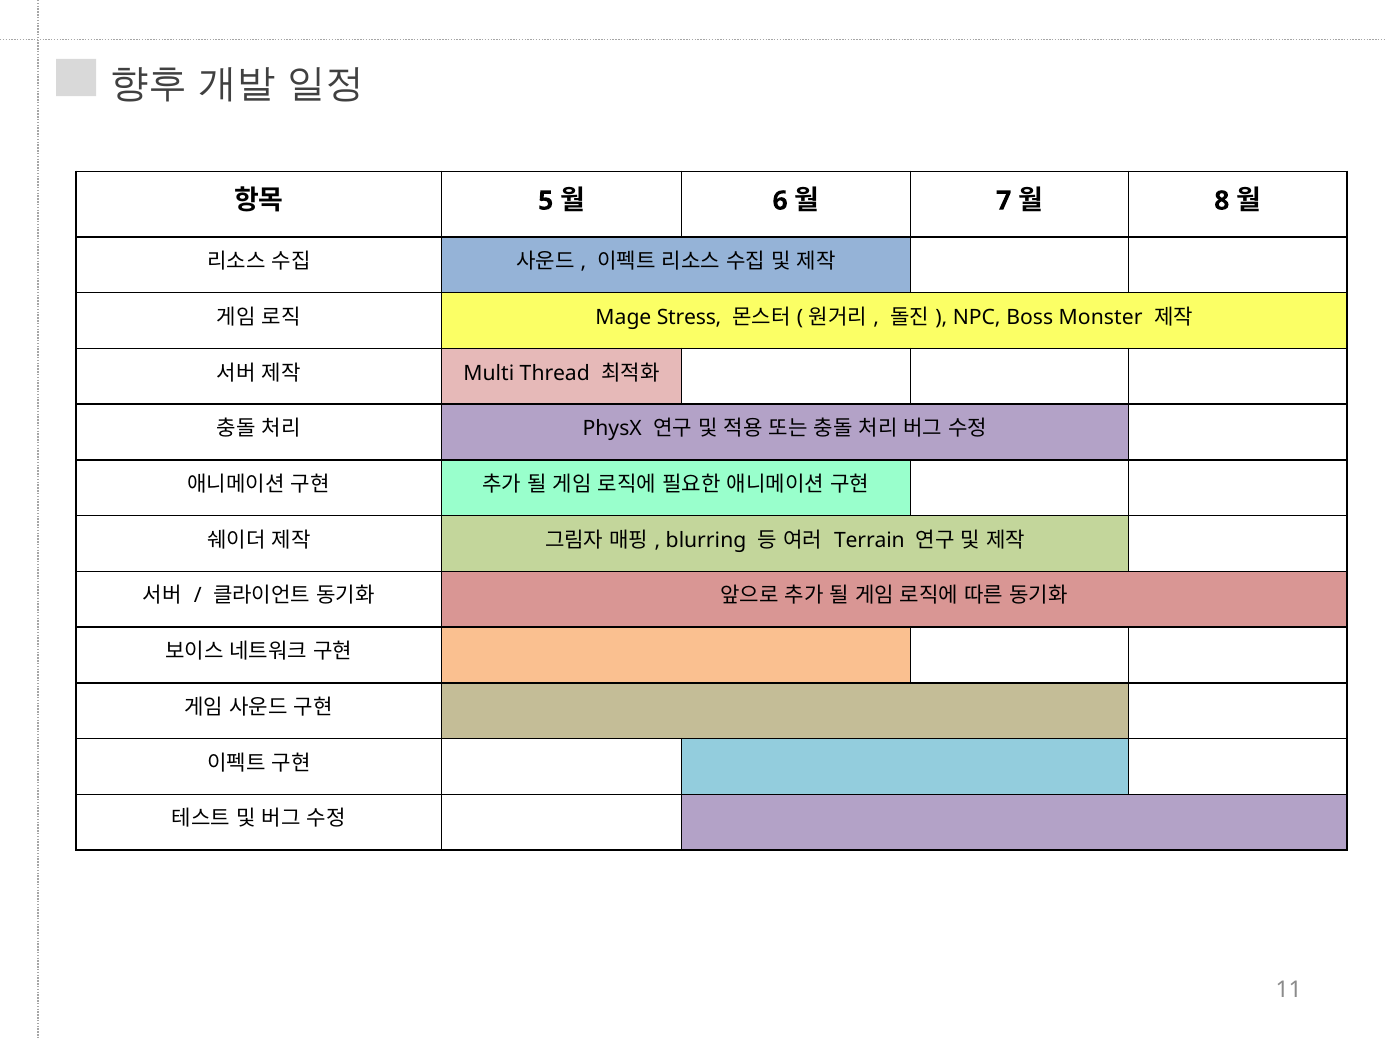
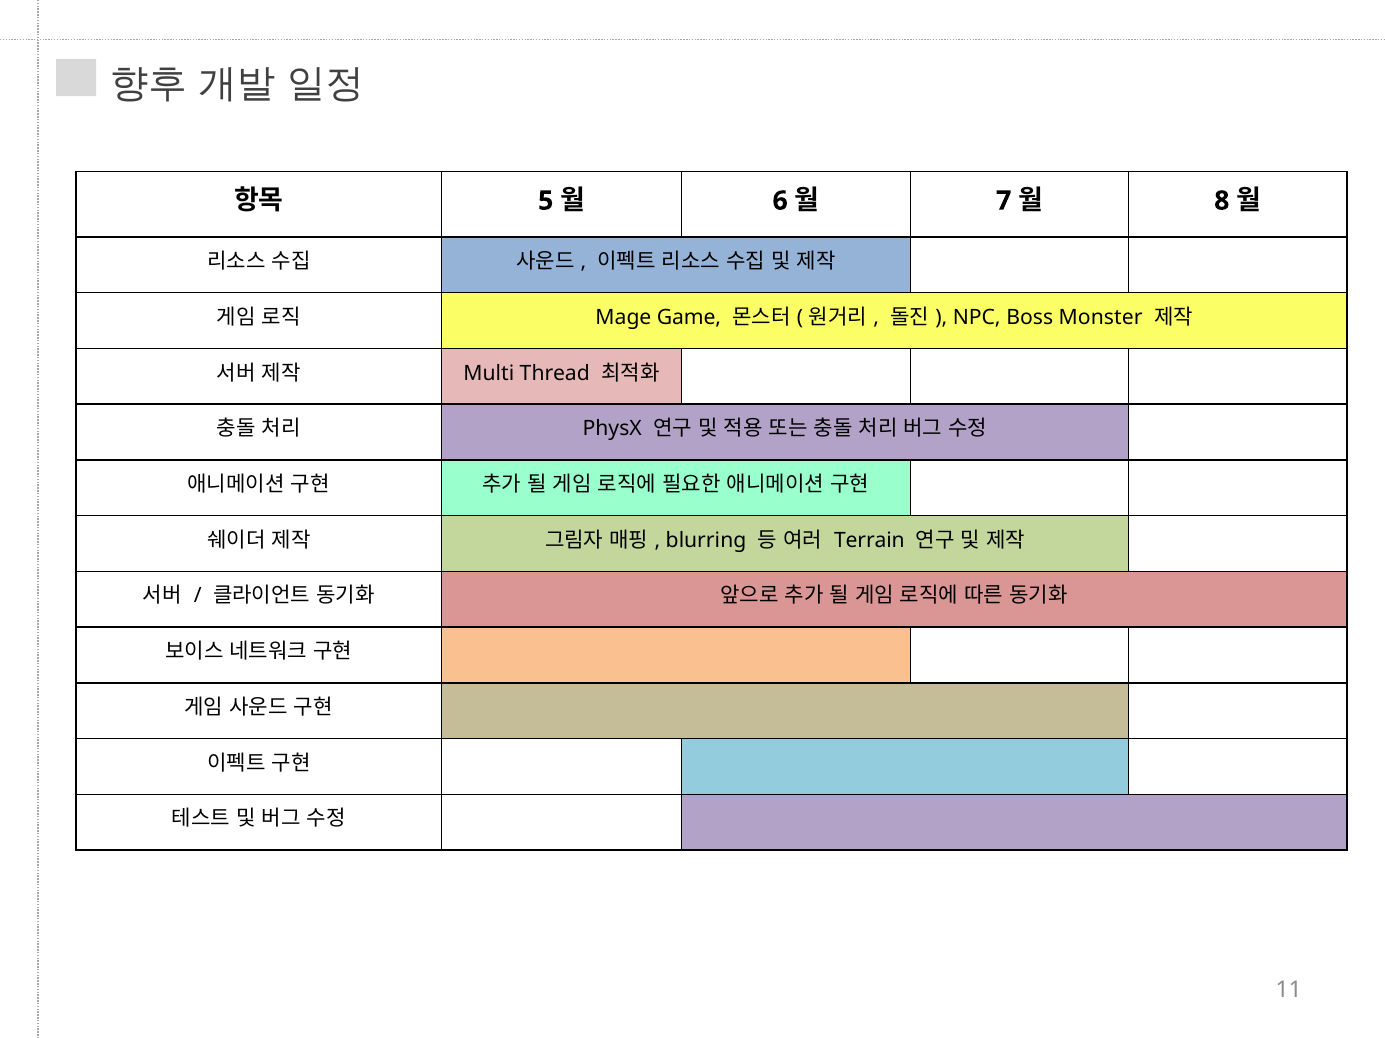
Stress: Stress -> Game (689, 318)
